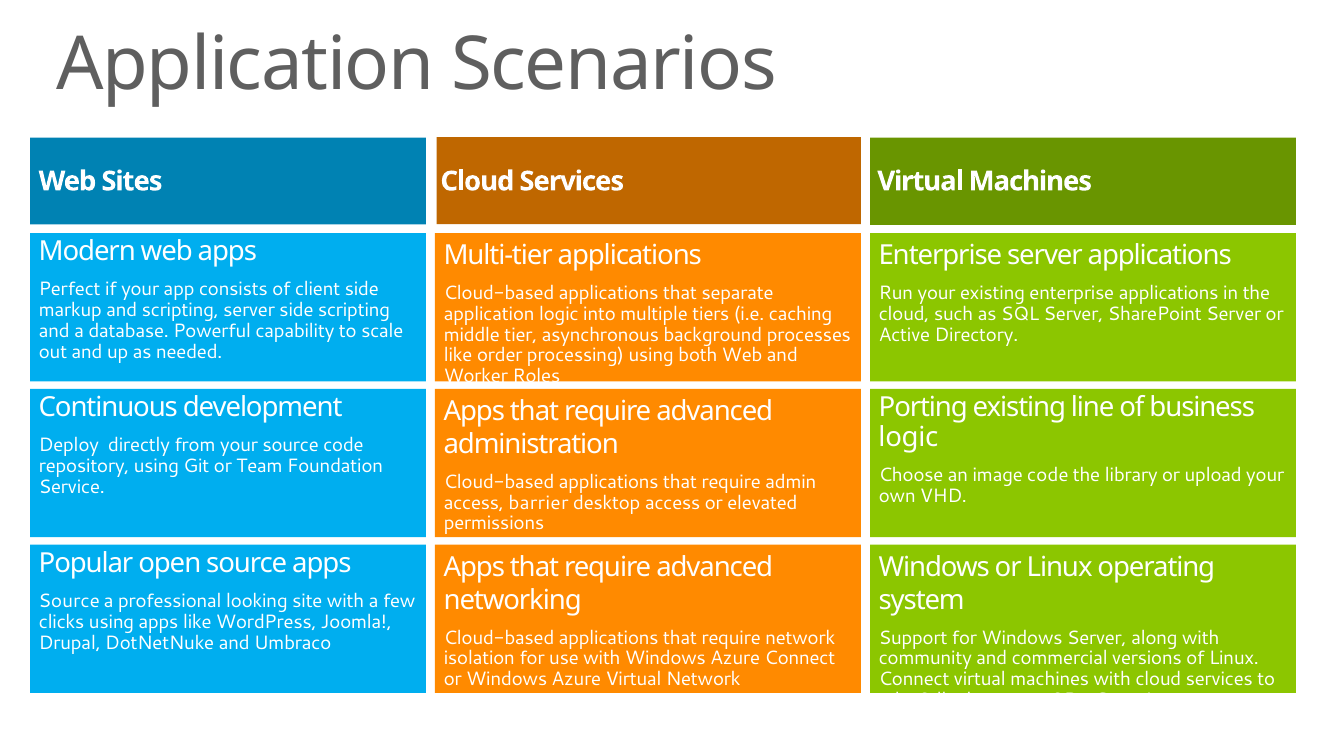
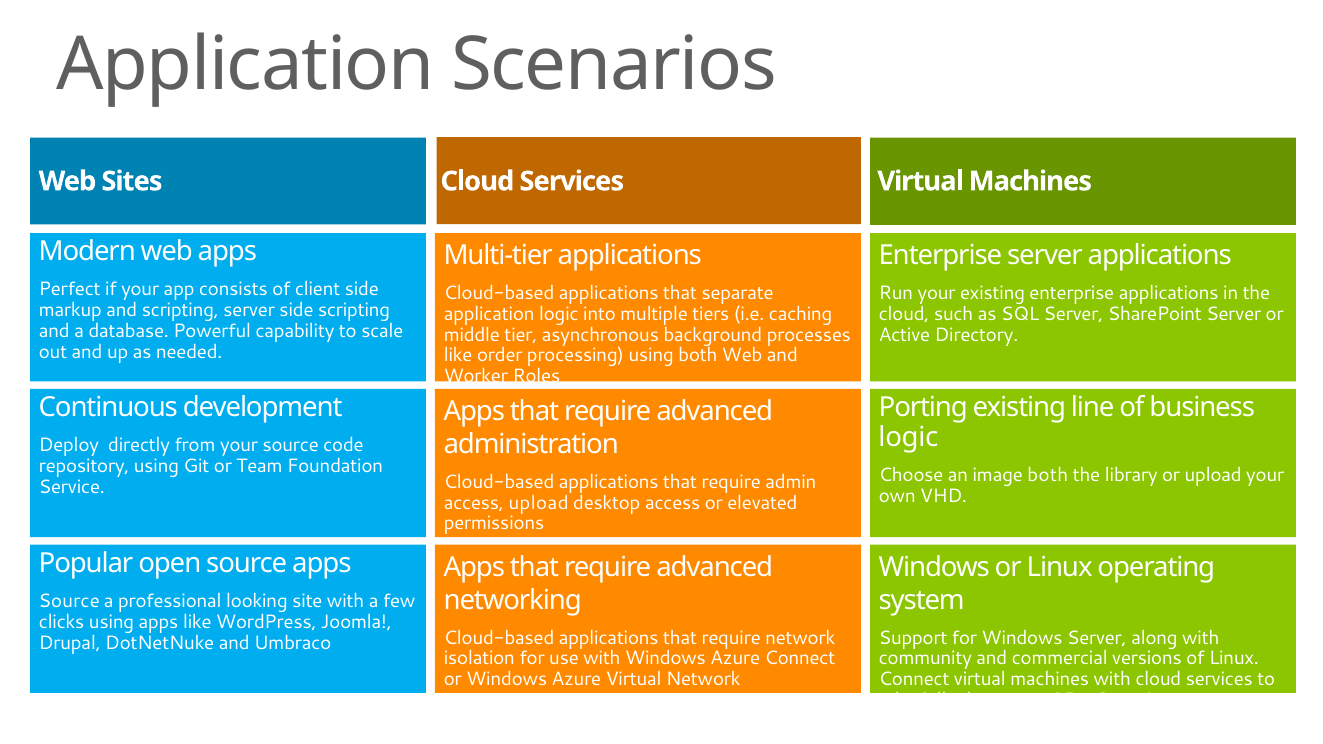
image code: code -> both (1048, 475)
access barrier: barrier -> upload (538, 503)
